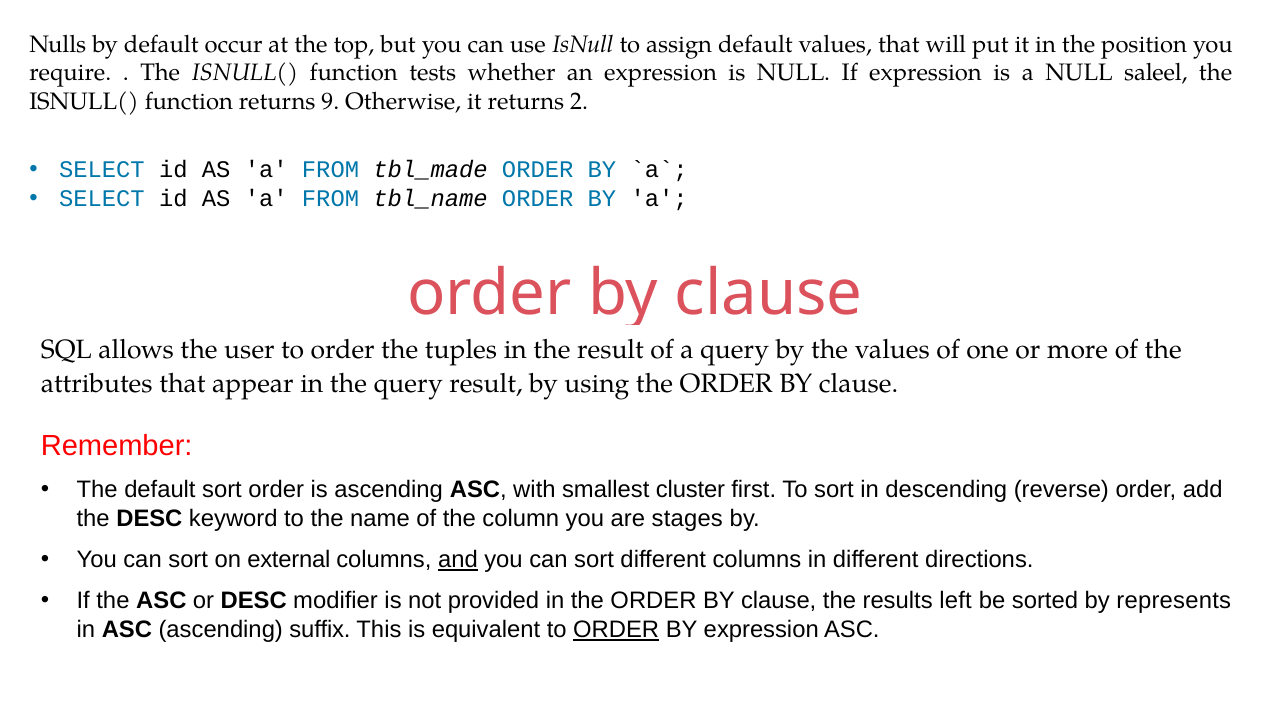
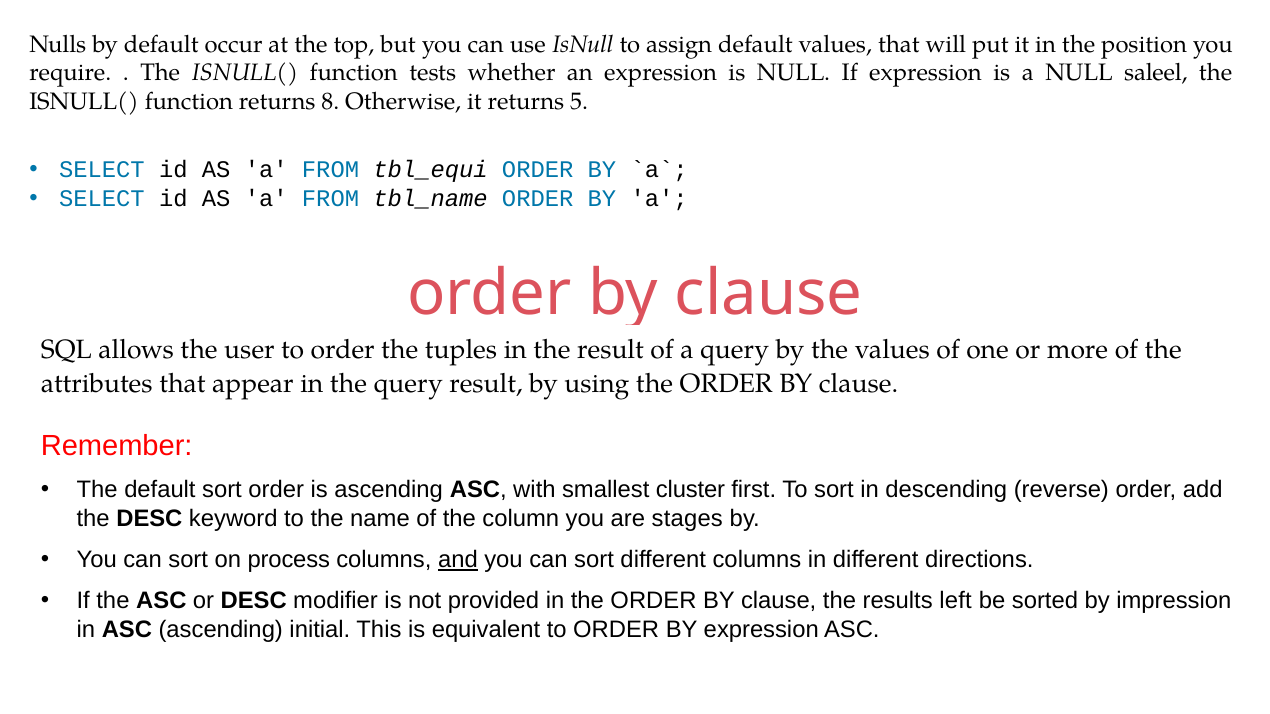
9: 9 -> 8 (330, 102)
2: 2 -> 5 (579, 102)
tbl_made: tbl_made -> tbl_equi (431, 170)
external: external -> process (289, 560)
represents: represents -> impression (1174, 601)
suffix: suffix -> initial (320, 630)
ORDER underline: present -> none (616, 630)
